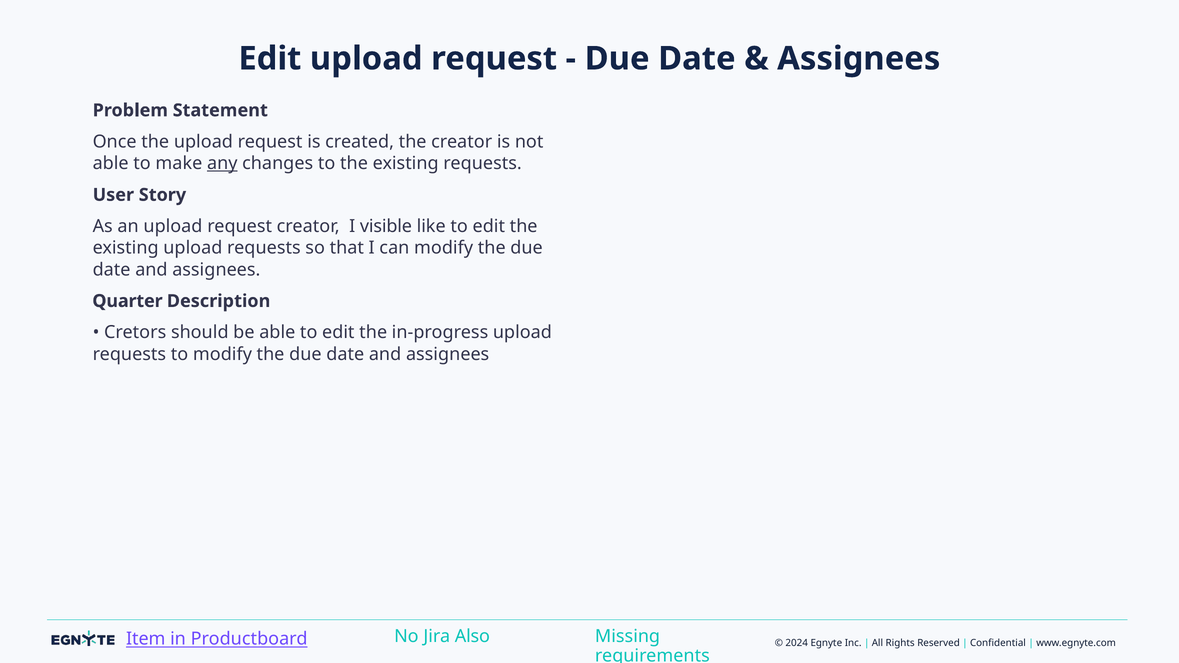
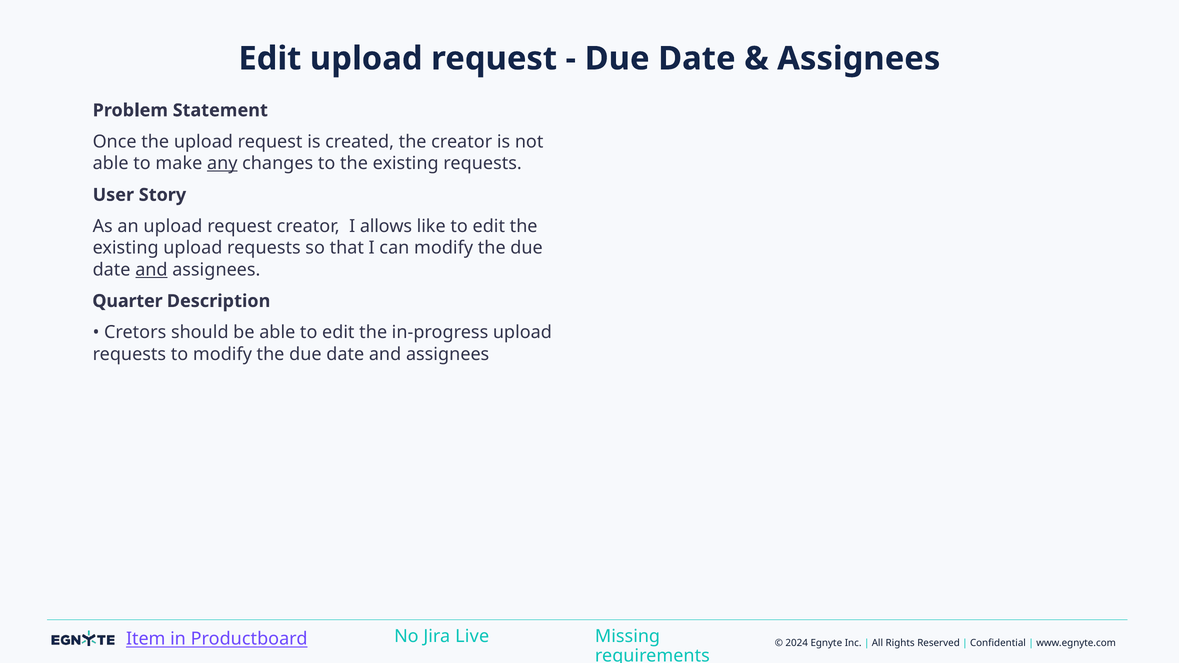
visible: visible -> allows (386, 226)
and underline: none -> present (151, 270)
Also: Also -> Live (472, 637)
